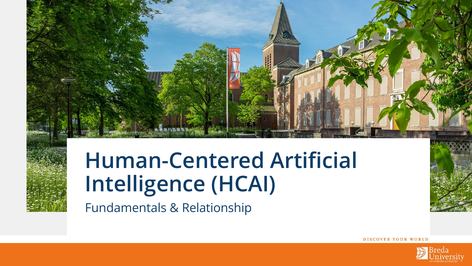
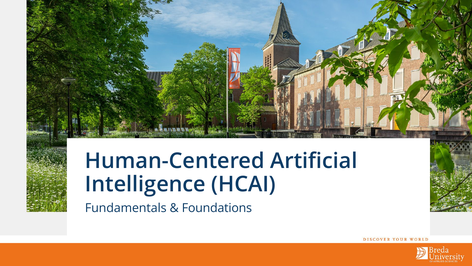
Relationship: Relationship -> Foundations (217, 208)
